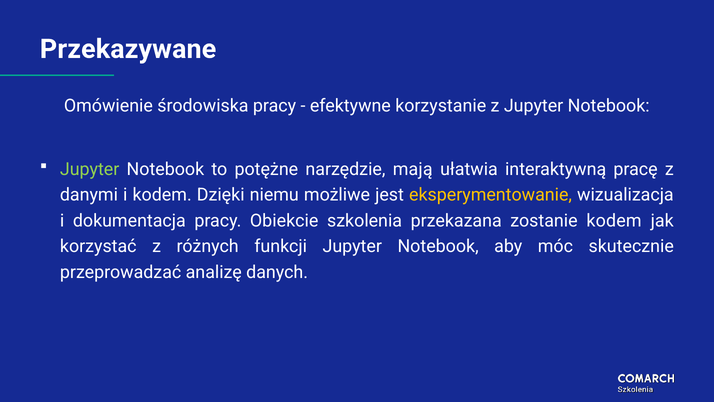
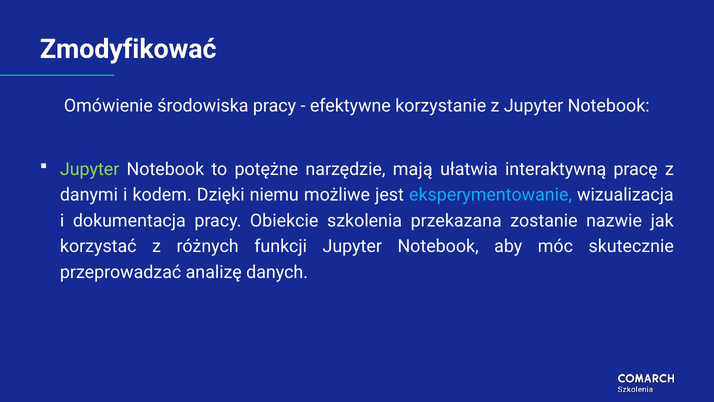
Przekazywane: Przekazywane -> Zmodyfikować (128, 49)
eksperymentowanie colour: yellow -> light blue (491, 195)
zostanie kodem: kodem -> nazwie (614, 221)
